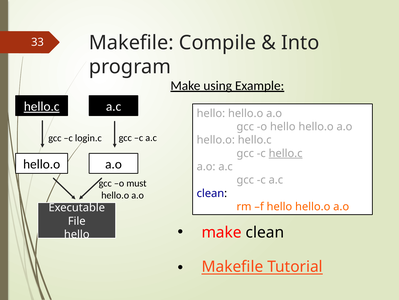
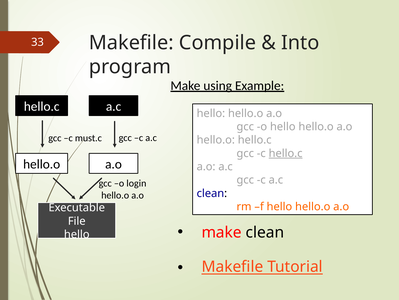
hello.c underline: present -> none (42, 106)
login.c: login.c -> must.c (88, 138)
must: must -> login (136, 183)
